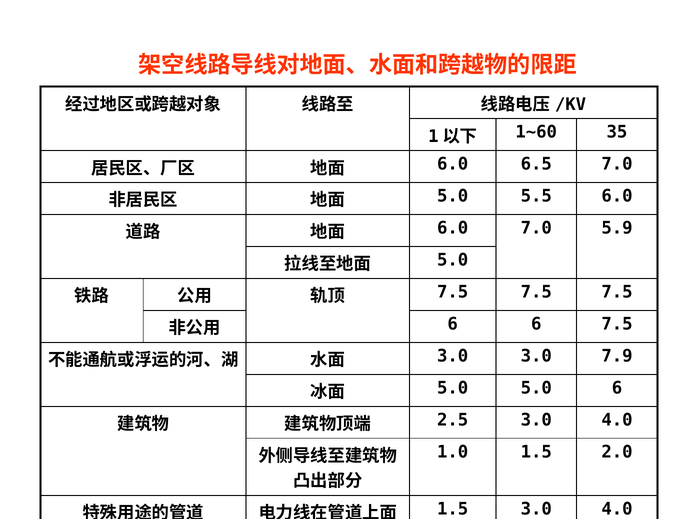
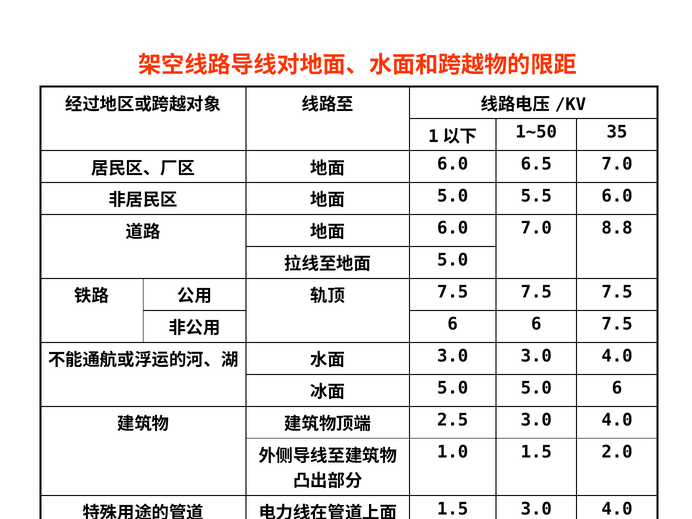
1~60: 1~60 -> 1~50 (536, 132)
5.9: 5.9 -> 8.8 (617, 228)
3.0 3.0 7.9: 7.9 -> 4.0 (617, 356)
